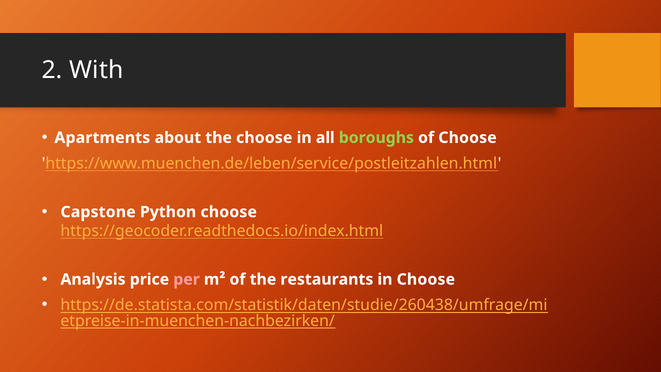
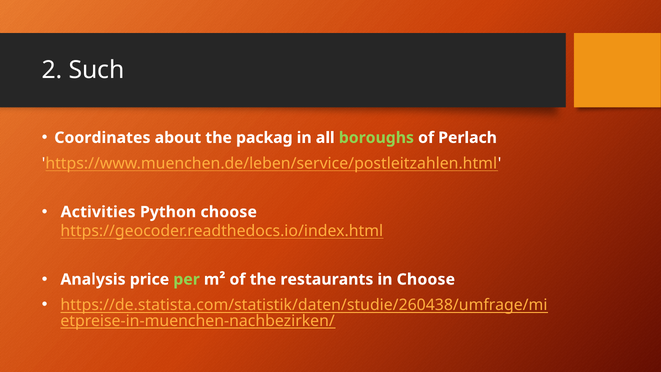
With: With -> Such (97, 70)
Apartments: Apartments -> Coordinates (102, 138)
the choose: choose -> packag (264, 138)
of Choose: Choose -> Perlach (468, 138)
Capstone: Capstone -> Activities (98, 212)
per colour: pink -> light green (187, 279)
